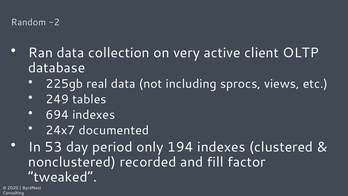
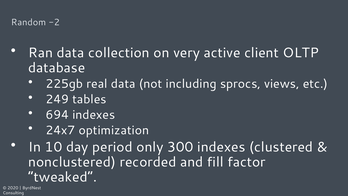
documented: documented -> optimization (114, 130)
53: 53 -> 10 (54, 147)
194: 194 -> 300 (180, 147)
